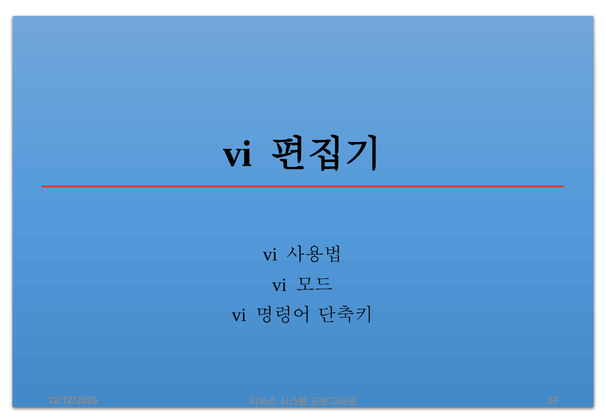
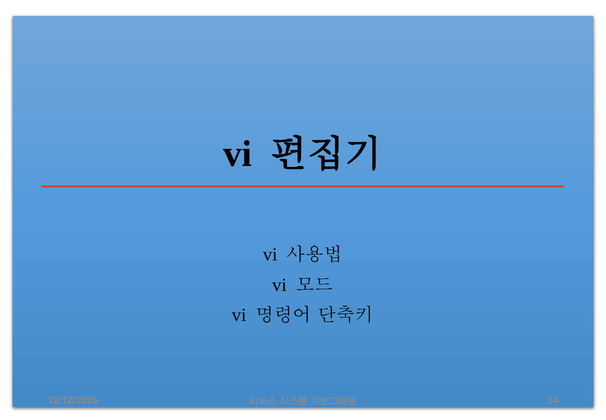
57: 57 -> 54 (553, 400)
